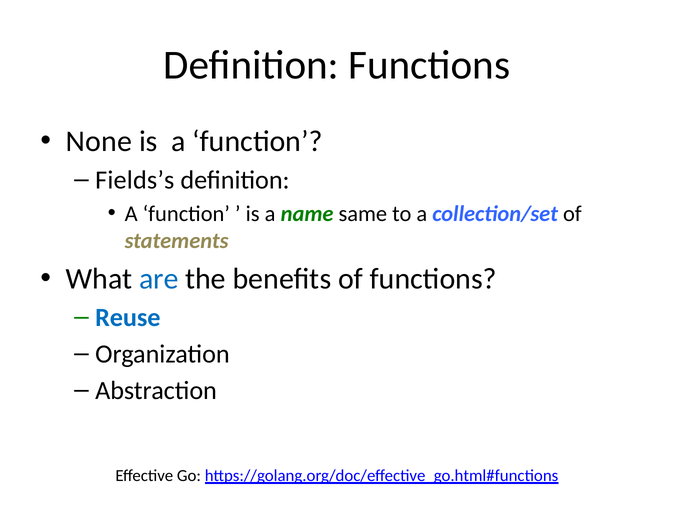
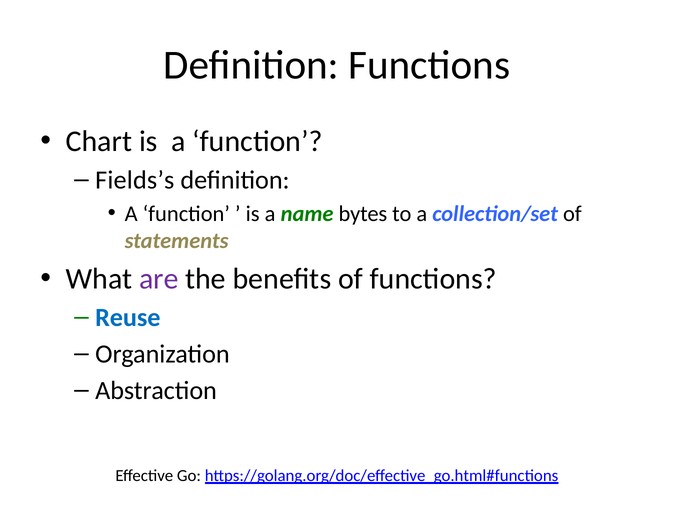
None: None -> Chart (99, 141)
same: same -> bytes (363, 213)
are colour: blue -> purple (159, 278)
